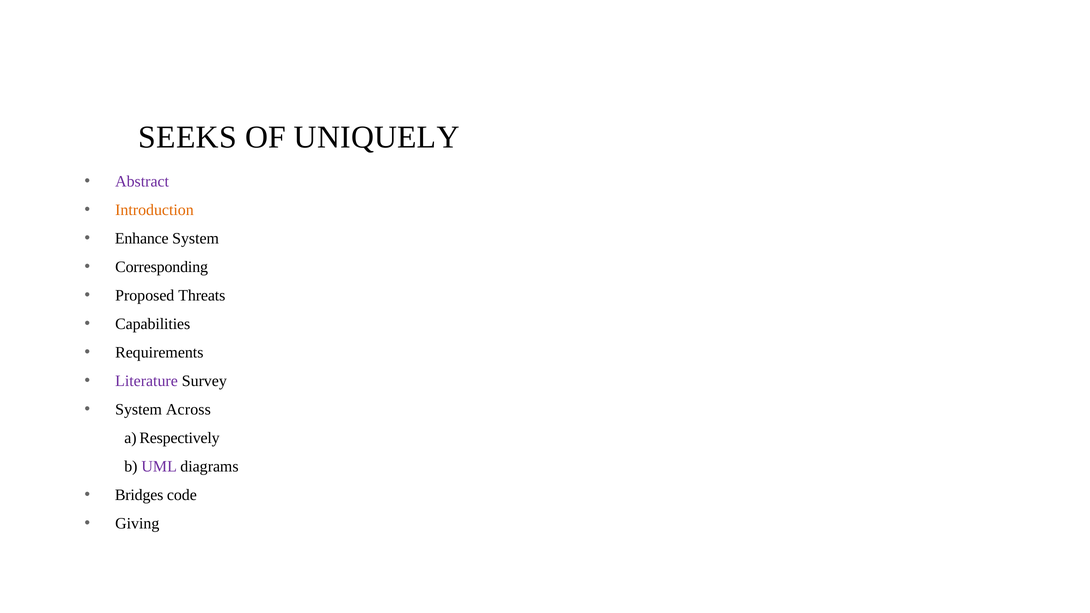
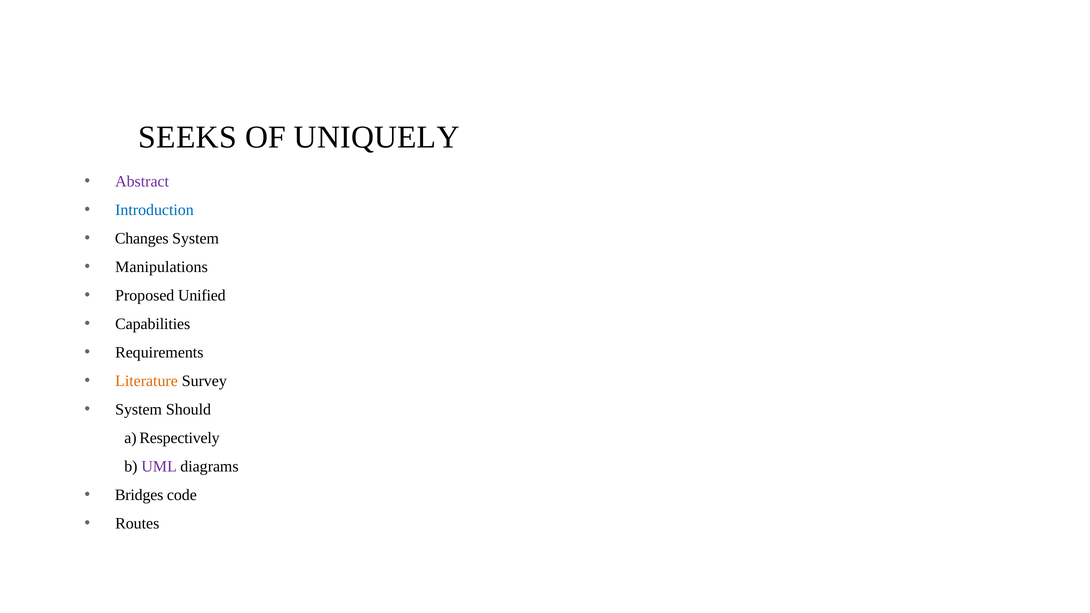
Introduction colour: orange -> blue (154, 210)
Enhance: Enhance -> Changes (142, 239)
Corresponding: Corresponding -> Manipulations (161, 267)
Threats: Threats -> Unified (202, 296)
Literature colour: purple -> orange (147, 381)
Across: Across -> Should (189, 410)
Giving: Giving -> Routes (137, 524)
